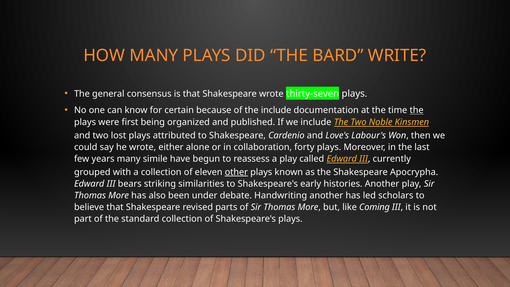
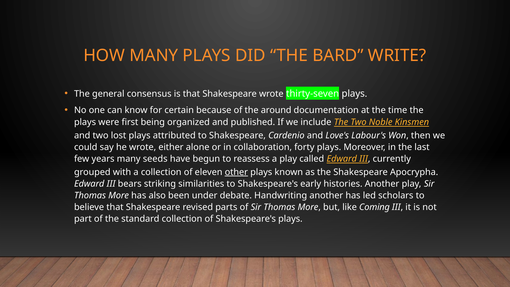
the include: include -> around (276, 110)
the underline: present -> none (417, 110)
simile: simile -> seeds (155, 159)
